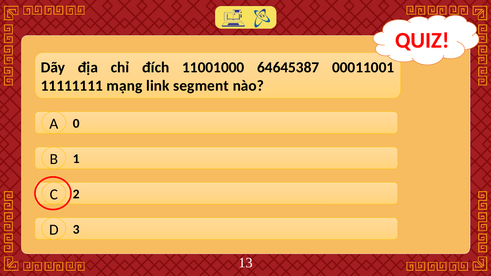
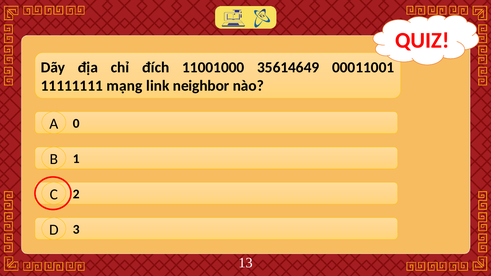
64645387: 64645387 -> 35614649 (288, 67)
segment: segment -> neighbor (201, 86)
